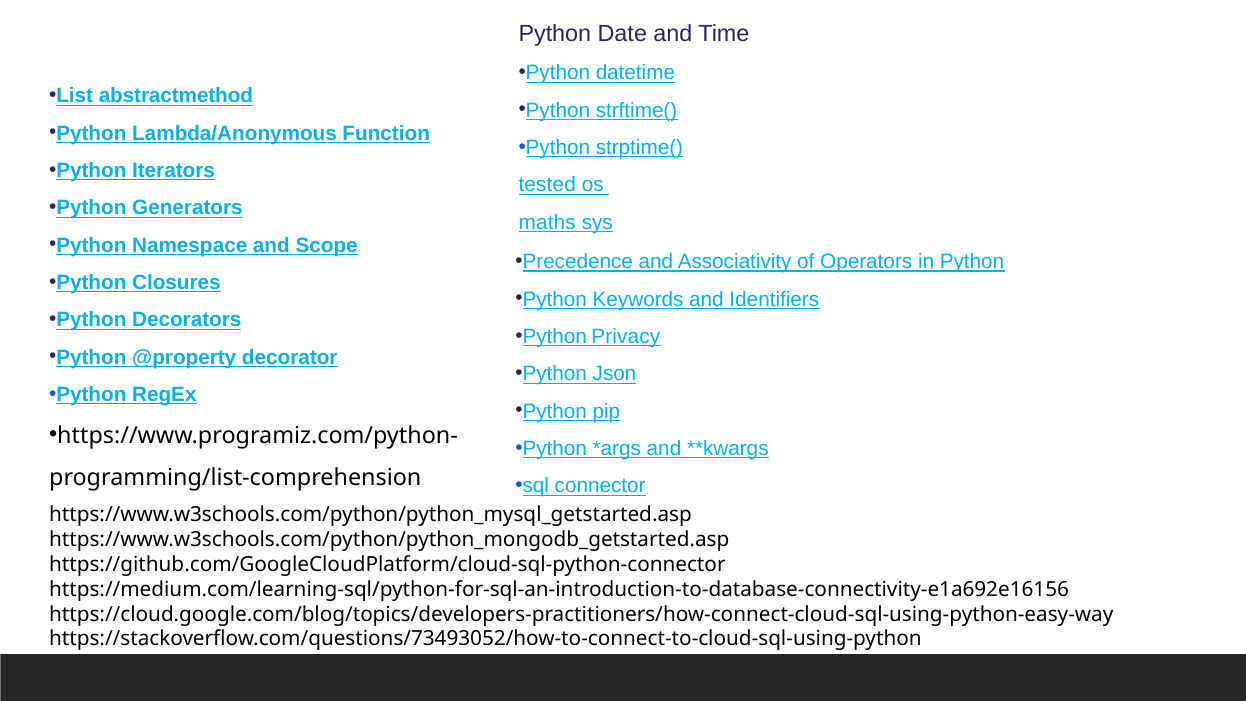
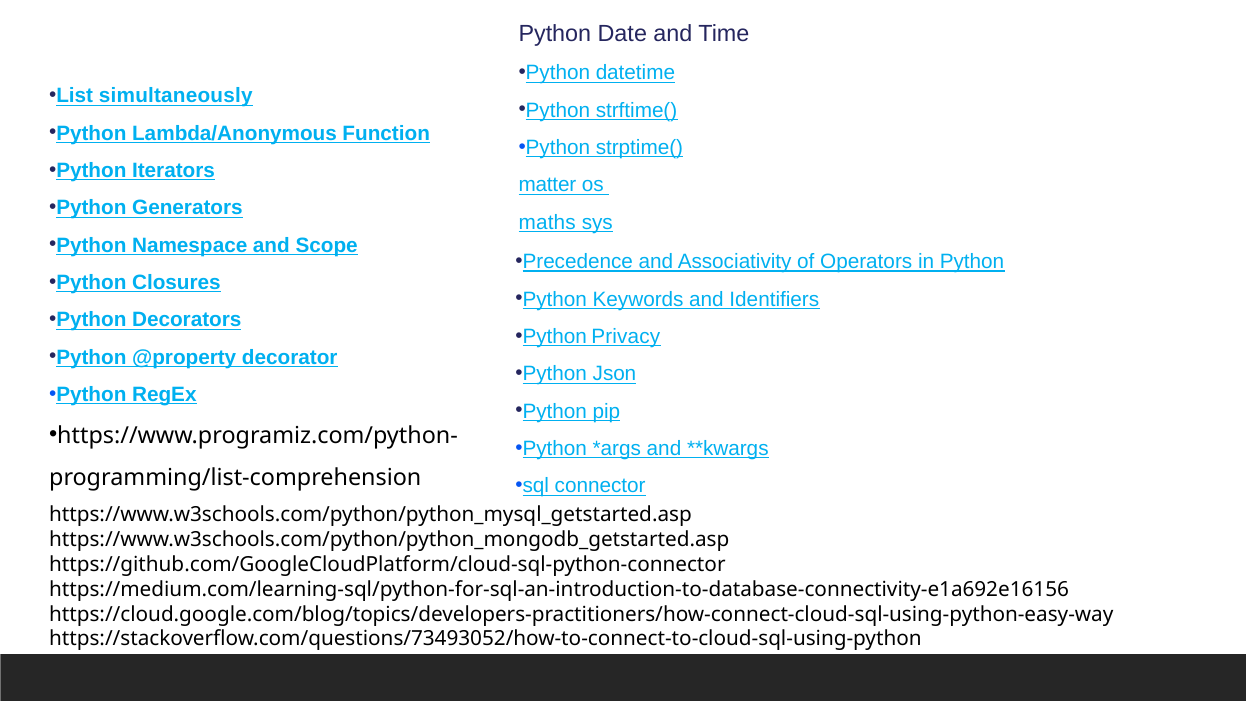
abstractmethod: abstractmethod -> simultaneously (176, 96)
tested: tested -> matter (547, 185)
